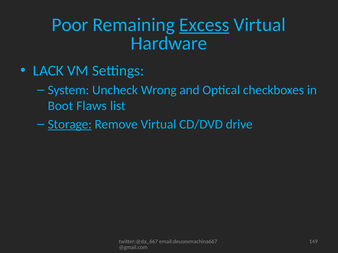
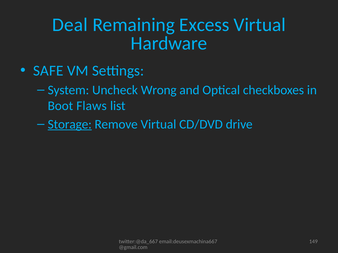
Poor: Poor -> Deal (70, 25)
Excess underline: present -> none (204, 25)
LACK: LACK -> SAFE (48, 71)
